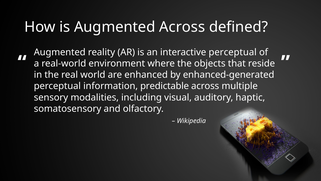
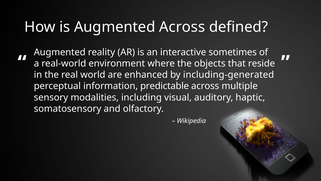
interactive perceptual: perceptual -> sometimes (233, 52)
enhanced-generated: enhanced-generated -> including-generated (229, 75)
